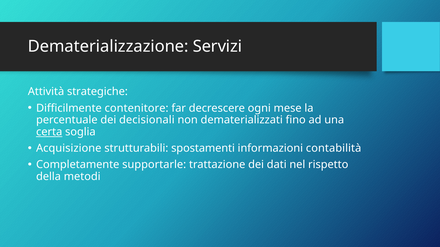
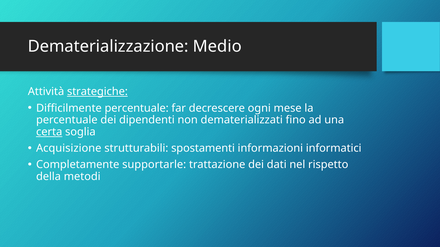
Servizi: Servizi -> Medio (217, 47)
strategiche underline: none -> present (97, 92)
Difficilmente contenitore: contenitore -> percentuale (137, 108)
decisionali: decisionali -> dipendenti (147, 120)
contabilità: contabilità -> informatici (334, 149)
